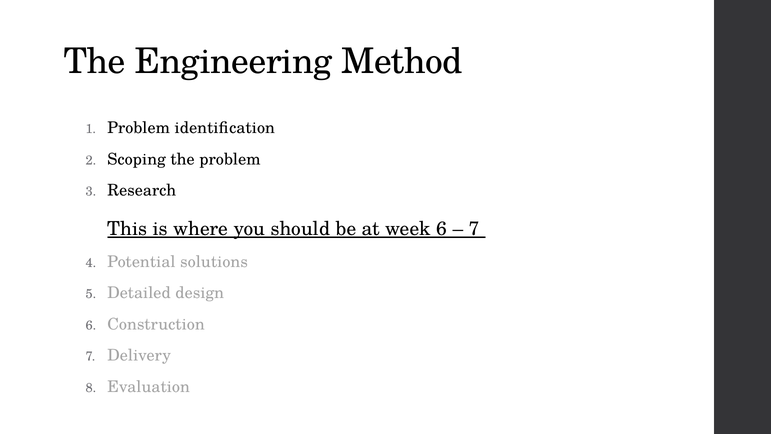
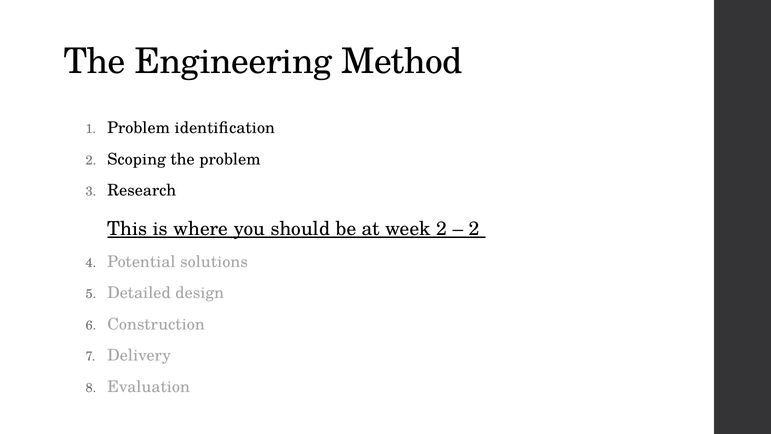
week 6: 6 -> 2 (442, 229)
7: 7 -> 2 (474, 229)
